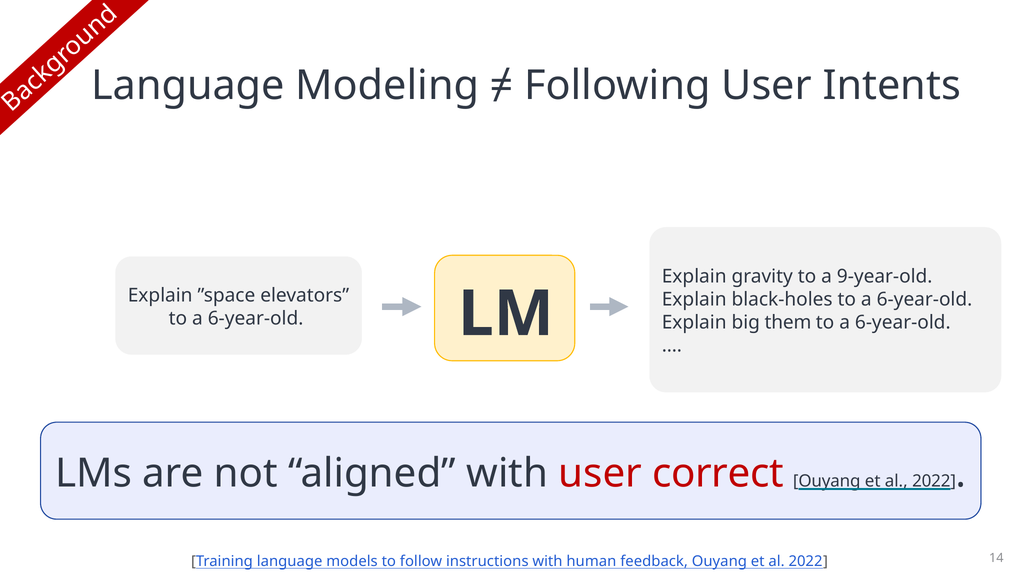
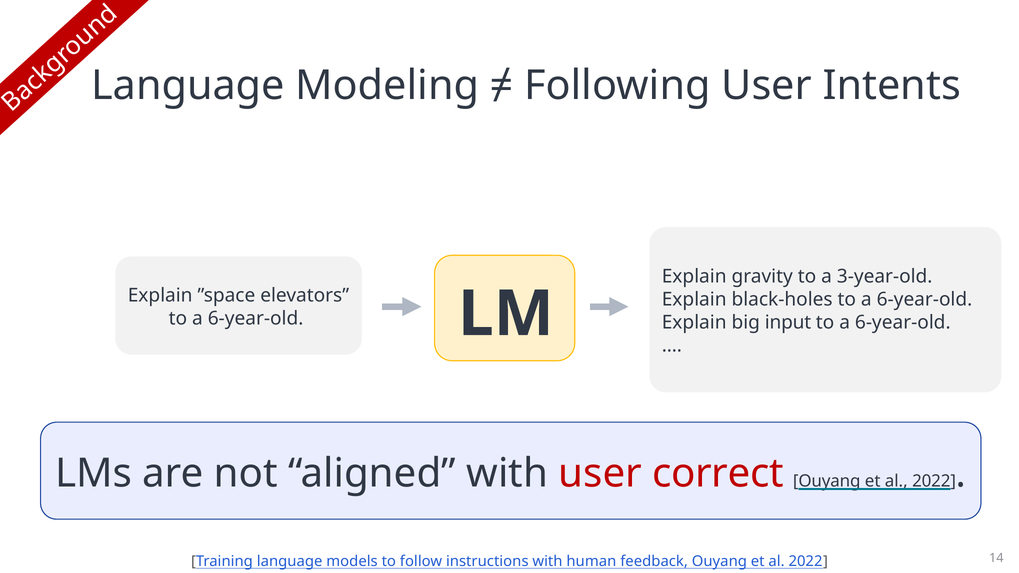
9-year-old: 9-year-old -> 3-year-old (885, 277)
them: them -> input (788, 323)
